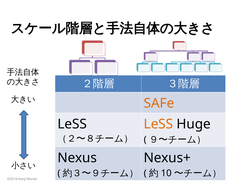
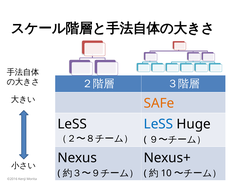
LeSS colour: orange -> blue (158, 124)
